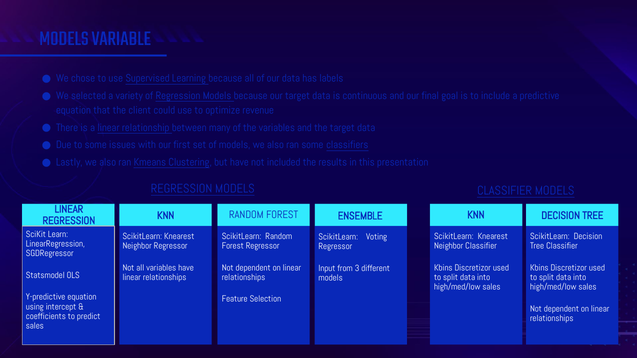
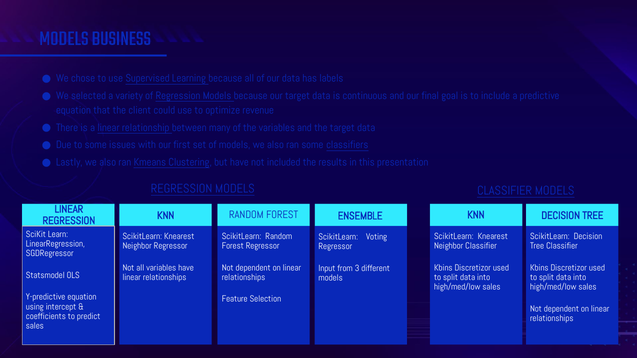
VARIABLE: VARIABLE -> BUSINESS (121, 38)
